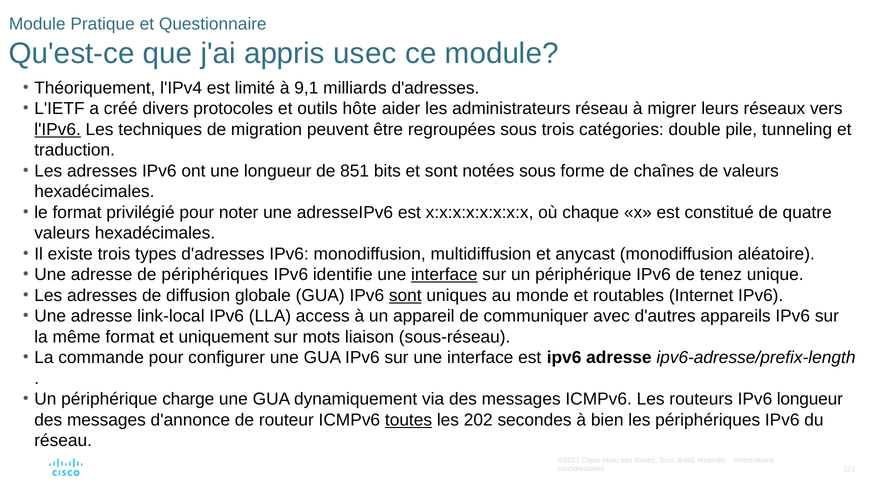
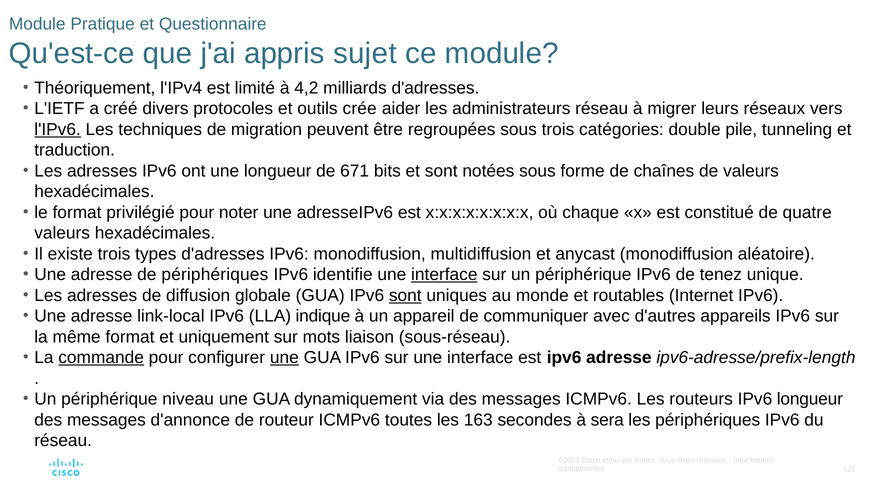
usec: usec -> sujet (365, 53)
9,1: 9,1 -> 4,2 (306, 88)
hôte: hôte -> crée (360, 109)
851: 851 -> 671 (355, 171)
access: access -> indique (323, 316)
commande underline: none -> present (101, 358)
une underline: none -> present (284, 358)
charge: charge -> niveau (188, 399)
toutes underline: present -> none (409, 420)
202: 202 -> 163 (478, 420)
bien: bien -> sera (607, 420)
